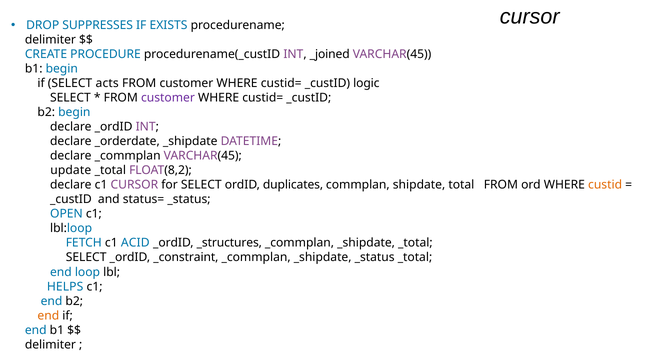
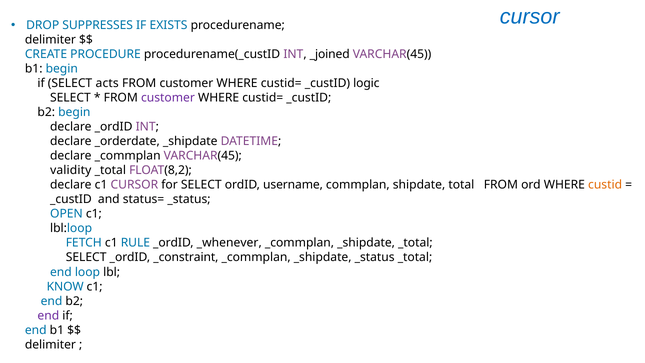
cursor colour: black -> blue (530, 17)
update: update -> validity (71, 170)
duplicates: duplicates -> username (293, 185)
ACID: ACID -> RULE (135, 243)
_structures: _structures -> _whenever (229, 243)
HELPS: HELPS -> KNOW (65, 286)
end colour: orange -> purple (48, 315)
